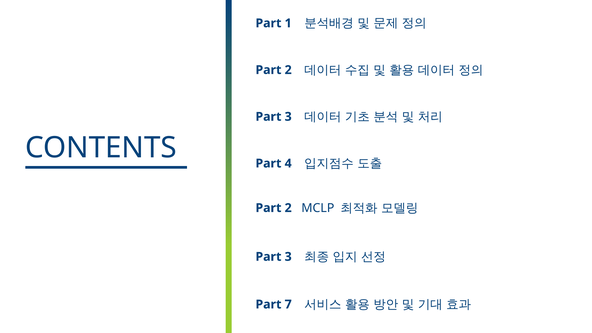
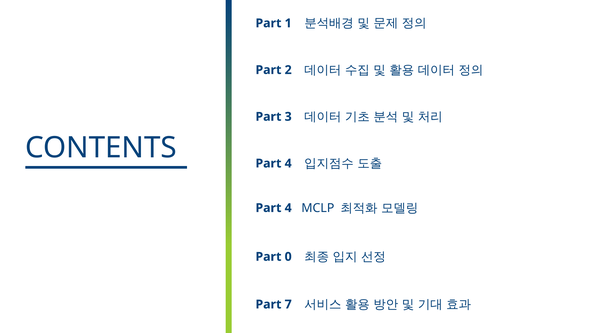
2: 2 -> 4 (288, 208)
3: 3 -> 0 (288, 257)
